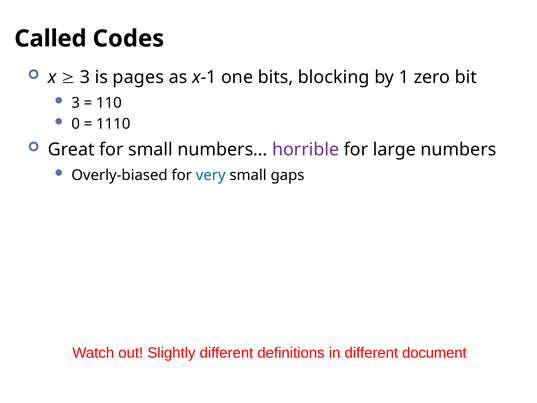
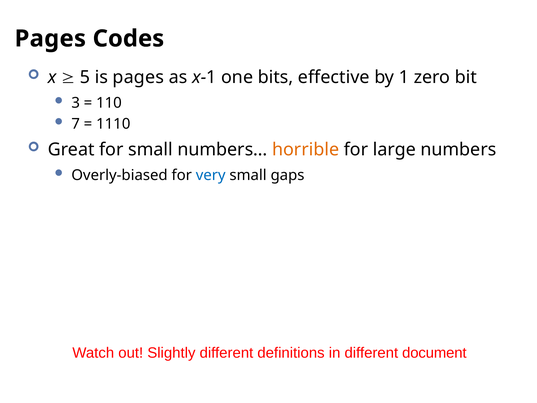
Called: Called -> Pages (50, 39)
3: 3 -> 5 (85, 77)
blocking: blocking -> effective (334, 77)
0: 0 -> 7 (76, 124)
horrible colour: purple -> orange (306, 150)
